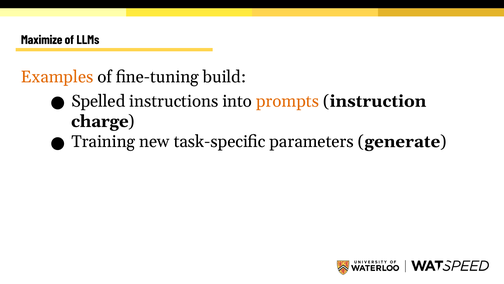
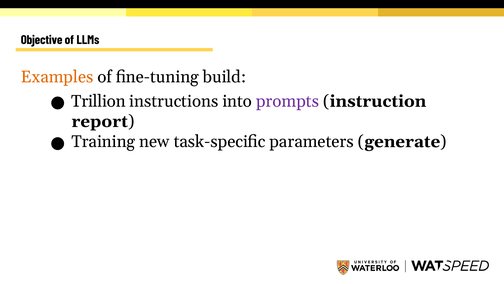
Maximize: Maximize -> Objective (42, 40)
Spelled: Spelled -> Trillion (98, 101)
prompts colour: orange -> purple (288, 101)
charge: charge -> report (100, 121)
